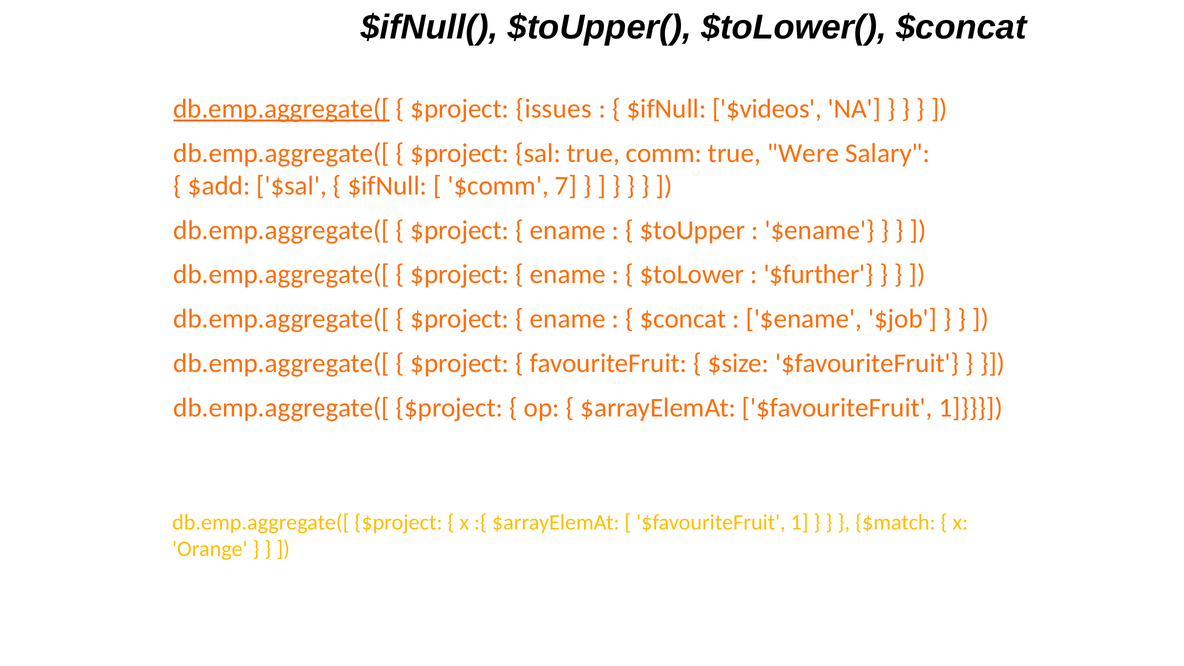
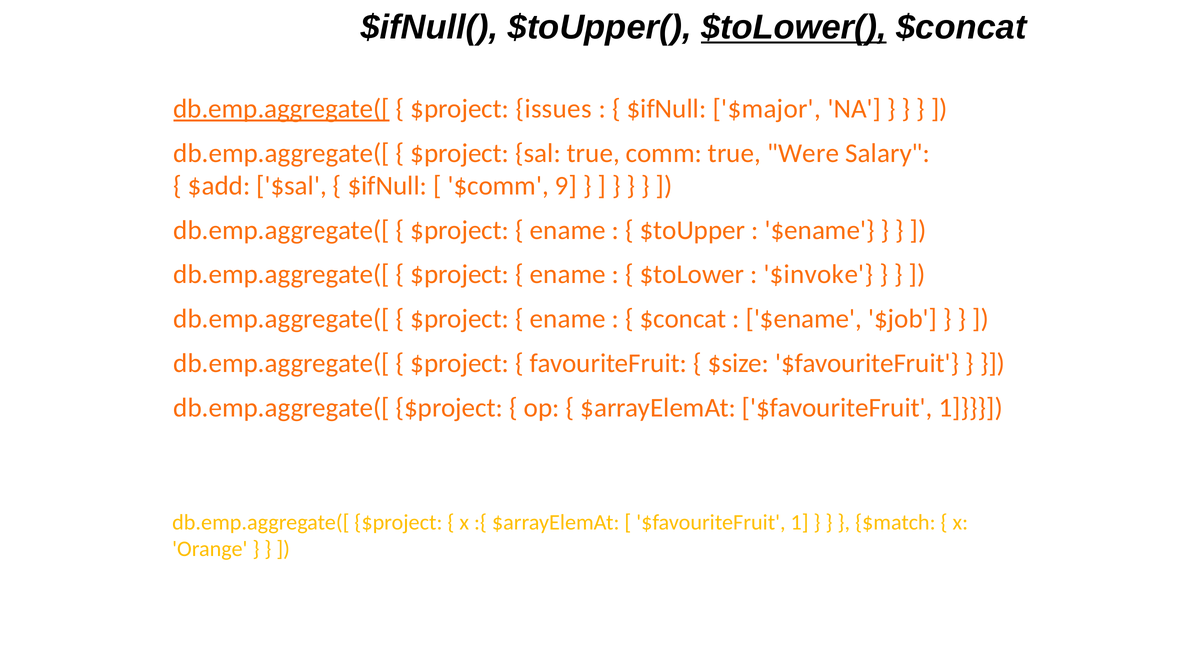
$toLower( underline: none -> present (794, 27)
$videos: $videos -> $major (767, 109)
7: 7 -> 9 (566, 186)
$further: $further -> $invoke (818, 275)
